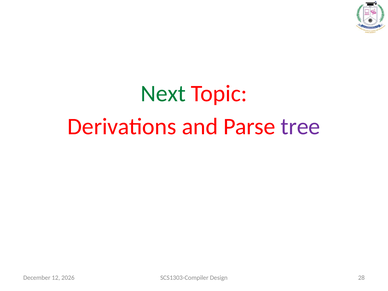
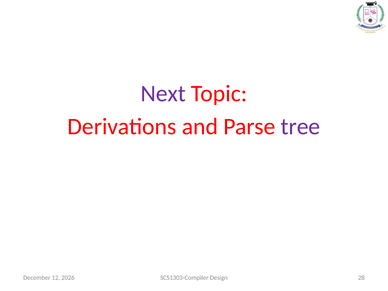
Next colour: green -> purple (163, 93)
